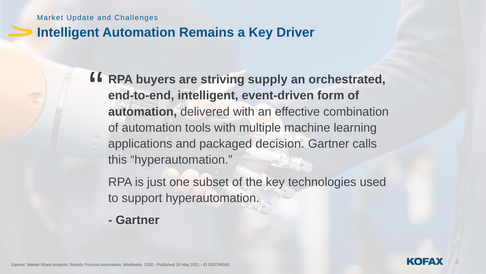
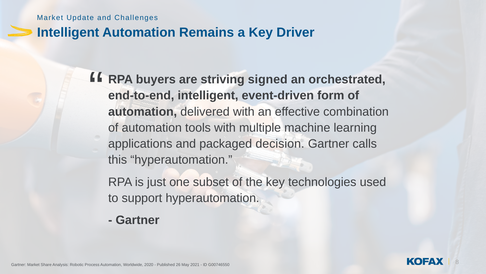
supply: supply -> signed (268, 79)
